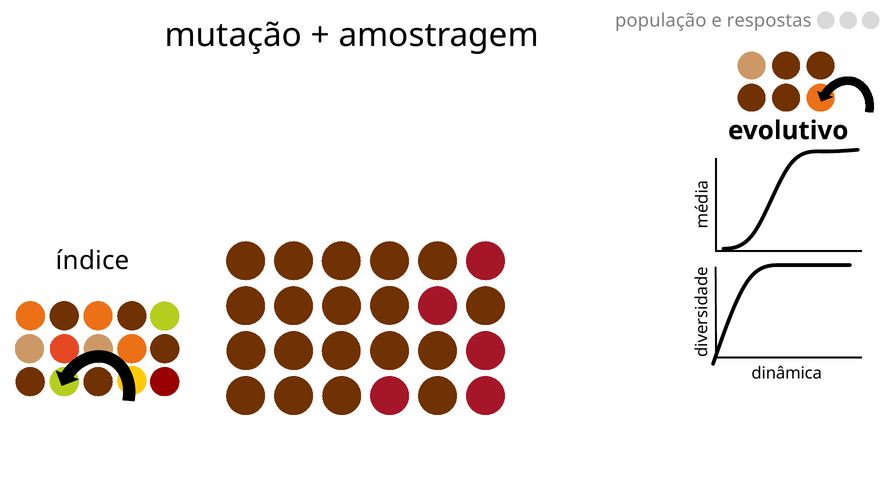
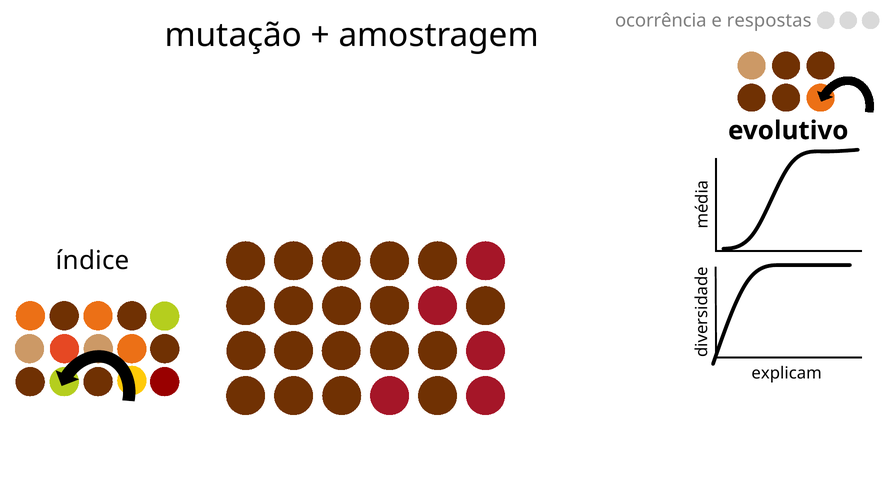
população: população -> ocorrência (661, 21)
dinâmica: dinâmica -> explicam (787, 374)
